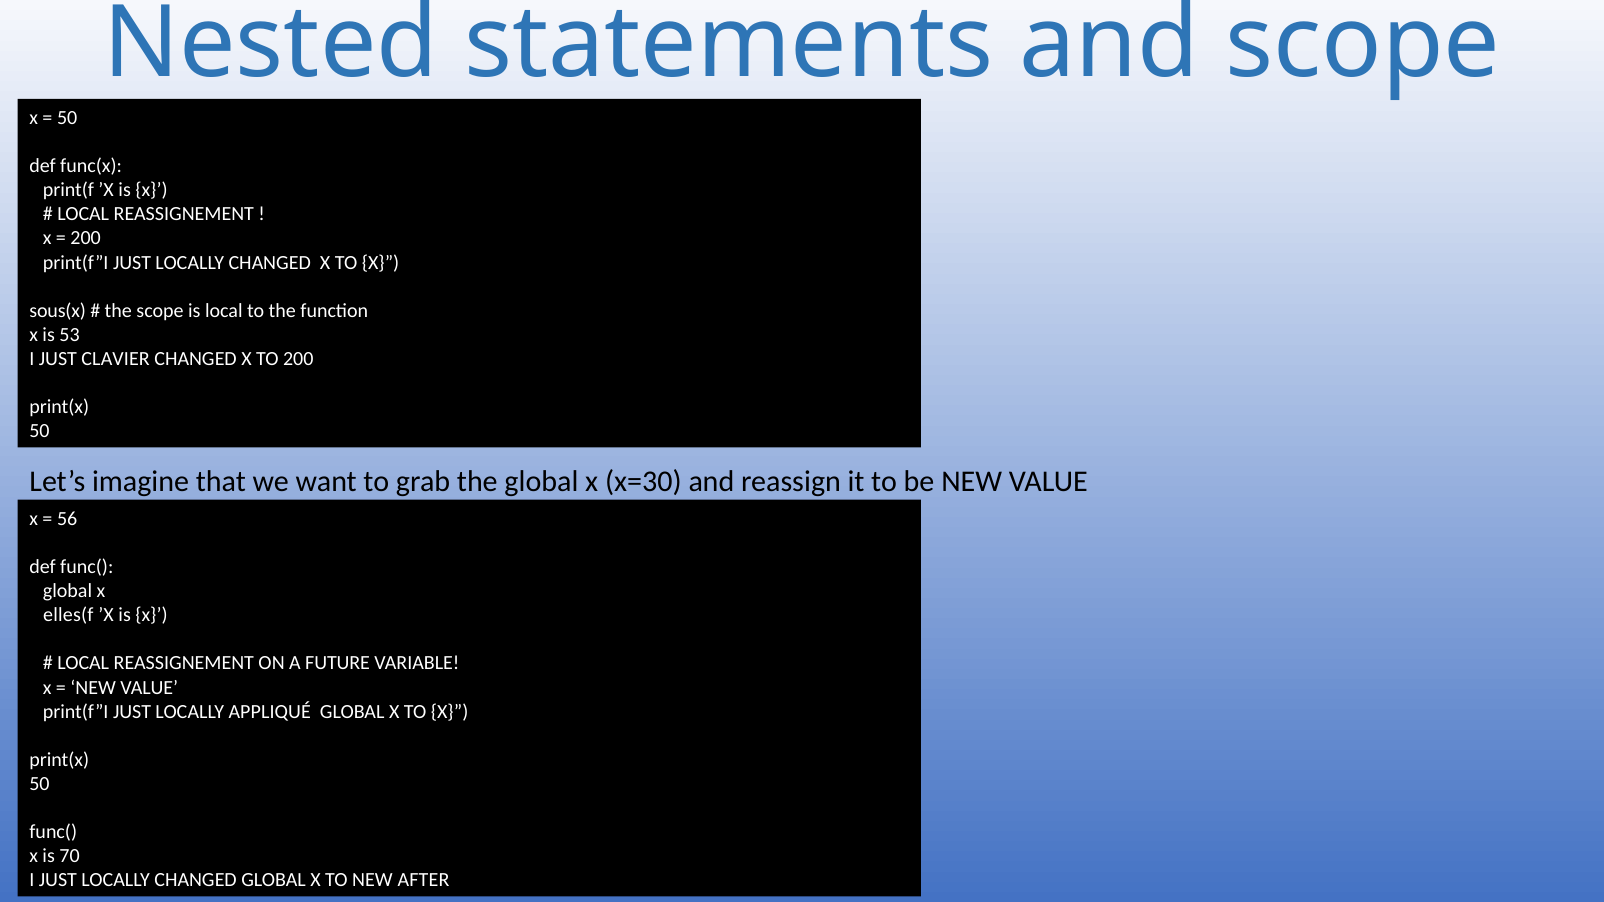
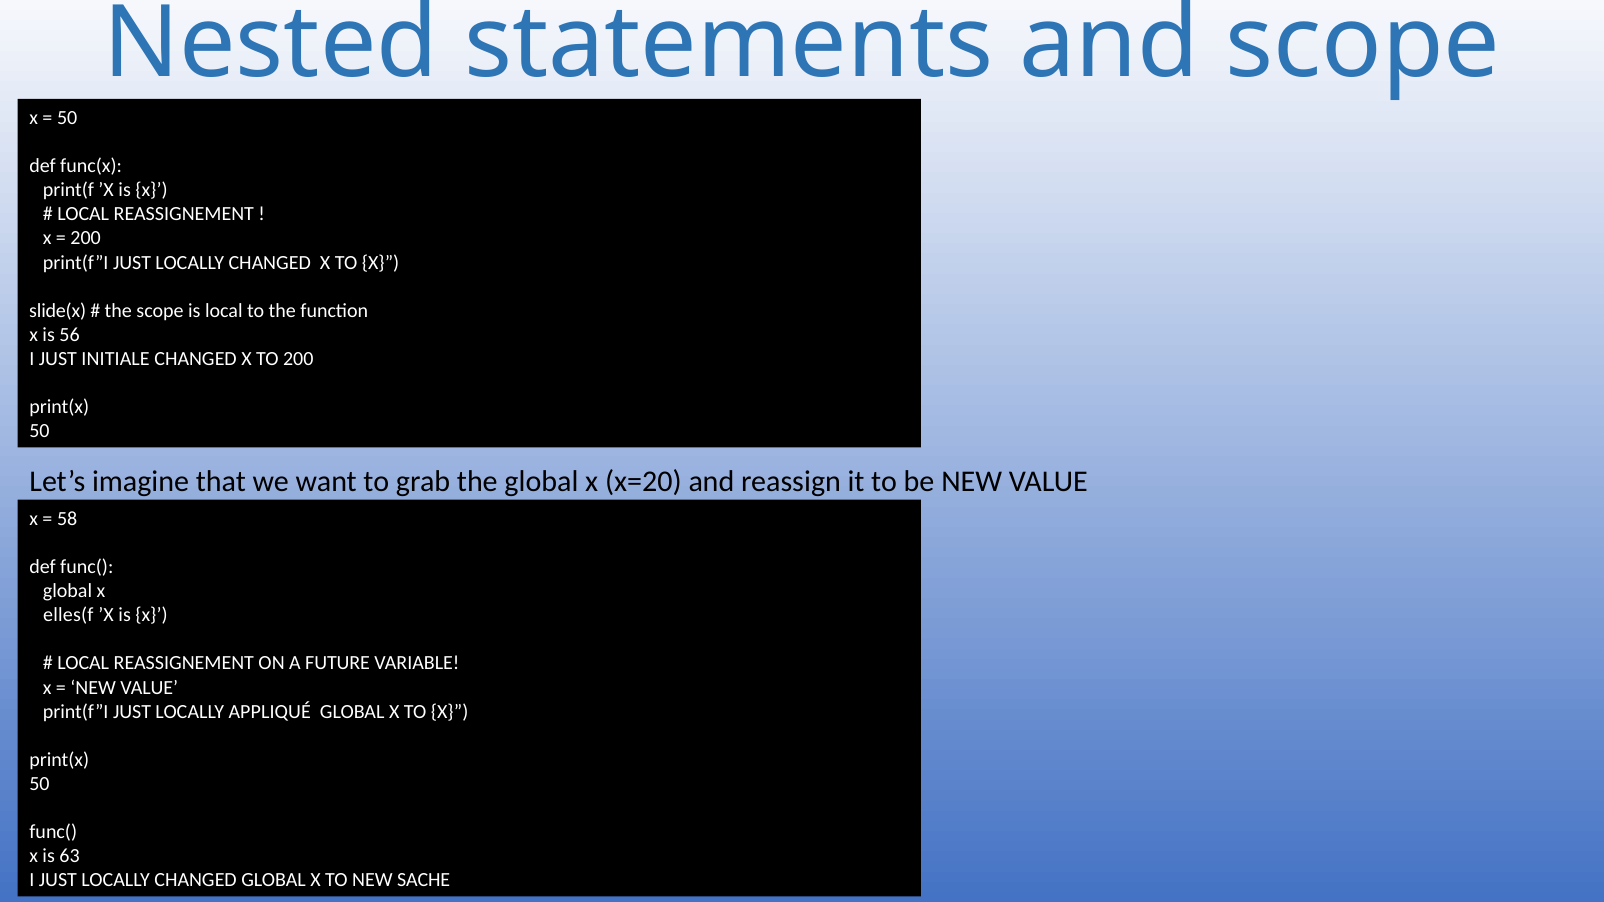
sous(x: sous(x -> slide(x (58, 311)
53: 53 -> 56 (70, 335)
CLAVIER: CLAVIER -> INITIALE (116, 359)
x=30: x=30 -> x=20 (643, 482)
56: 56 -> 58 (67, 519)
70: 70 -> 63 (70, 856)
AFTER: AFTER -> SACHE (424, 880)
